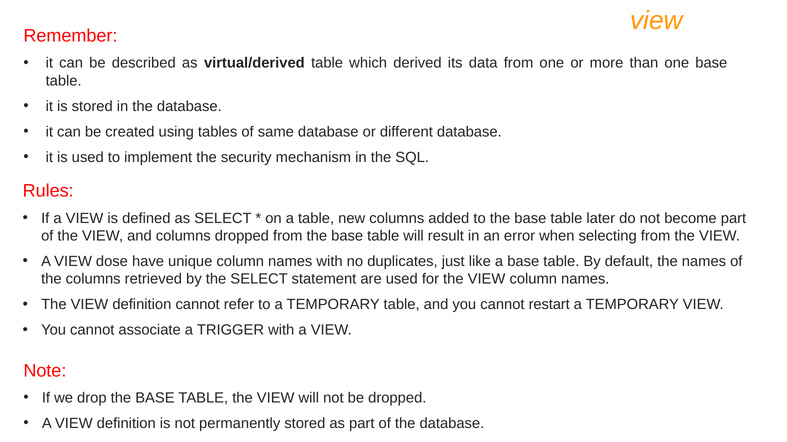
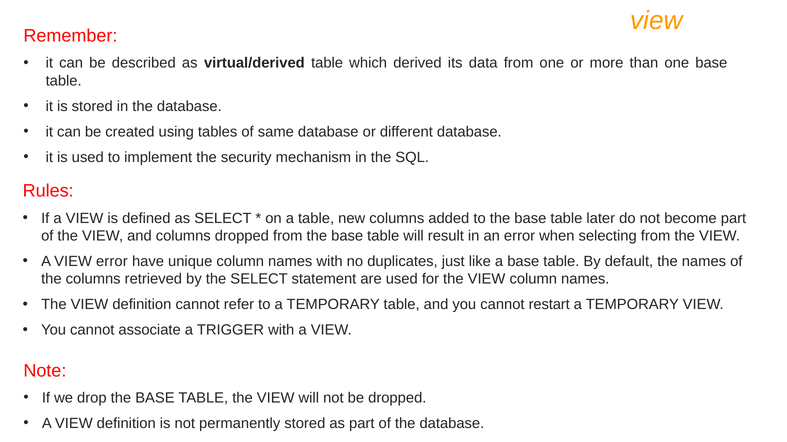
VIEW dose: dose -> error (112, 262)
